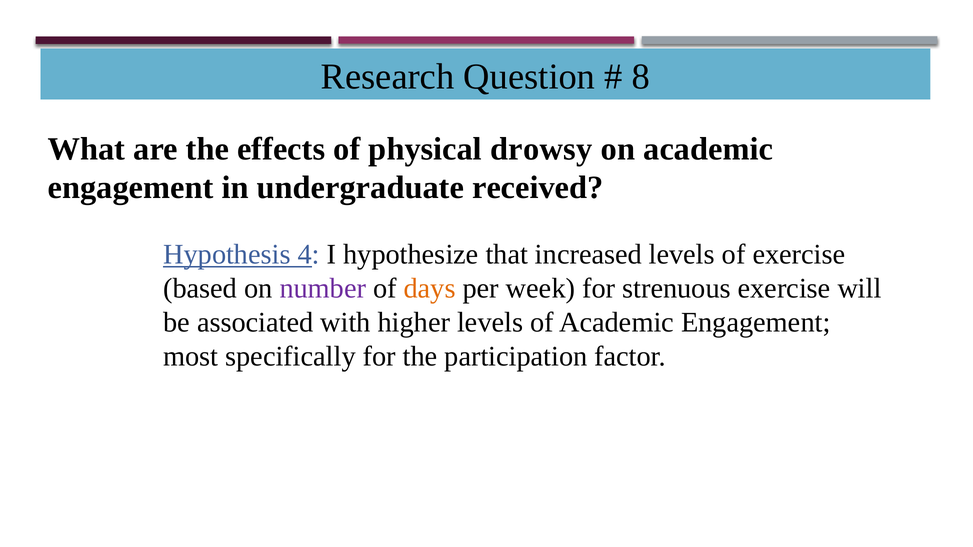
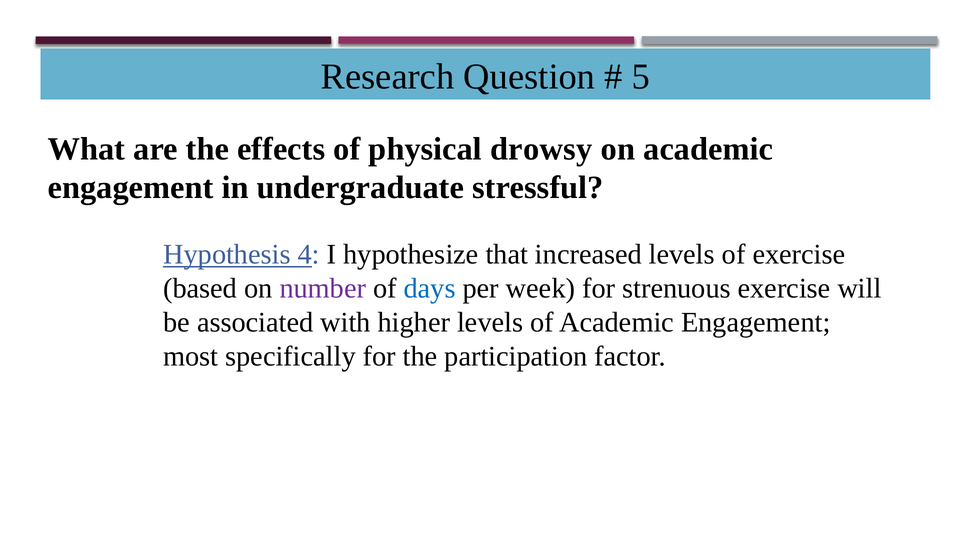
8: 8 -> 5 (641, 77)
received: received -> stressful (538, 188)
days colour: orange -> blue (430, 288)
